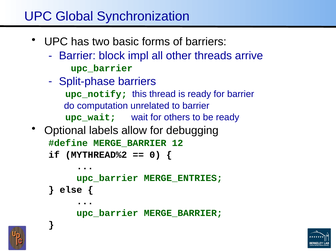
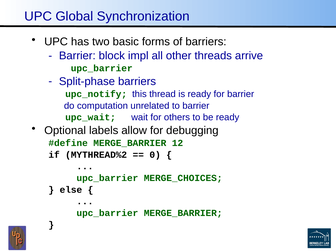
MERGE_ENTRIES: MERGE_ENTRIES -> MERGE_CHOICES (183, 178)
